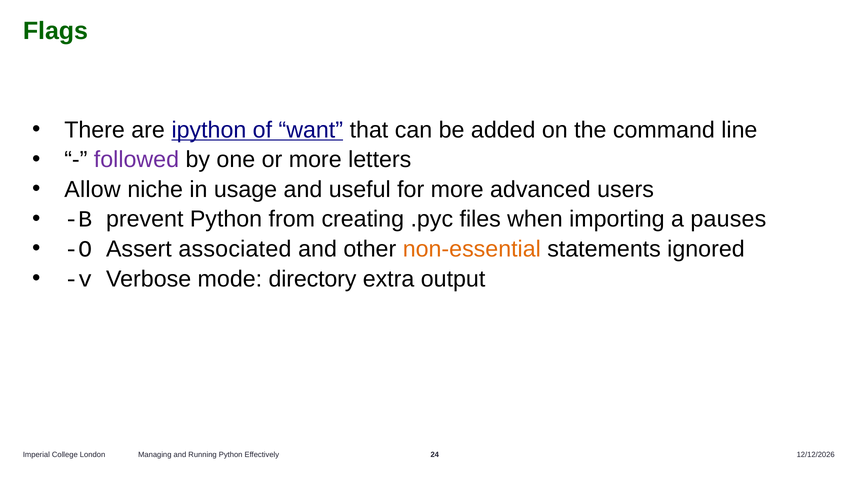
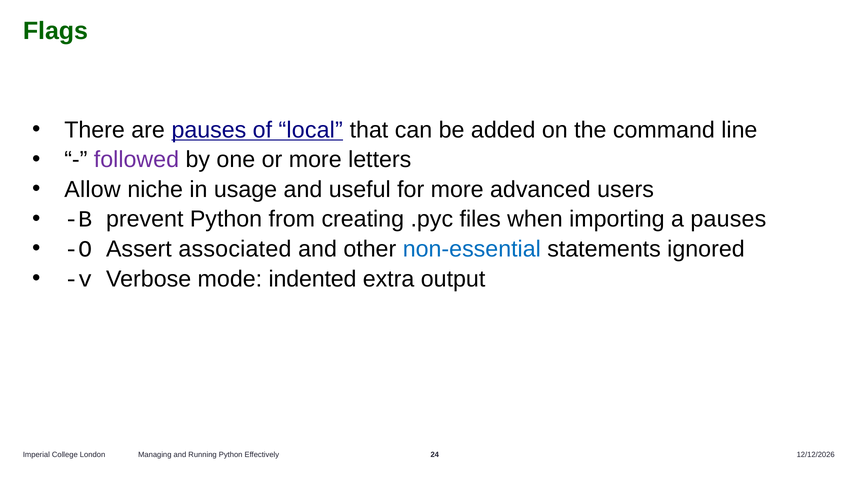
are ipython: ipython -> pauses (209, 130)
want: want -> local (311, 130)
non-essential colour: orange -> blue (472, 249)
directory: directory -> indented (312, 279)
